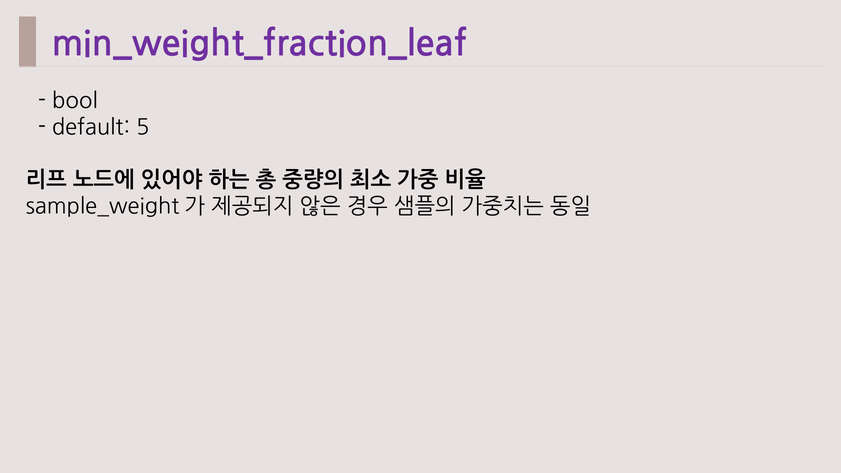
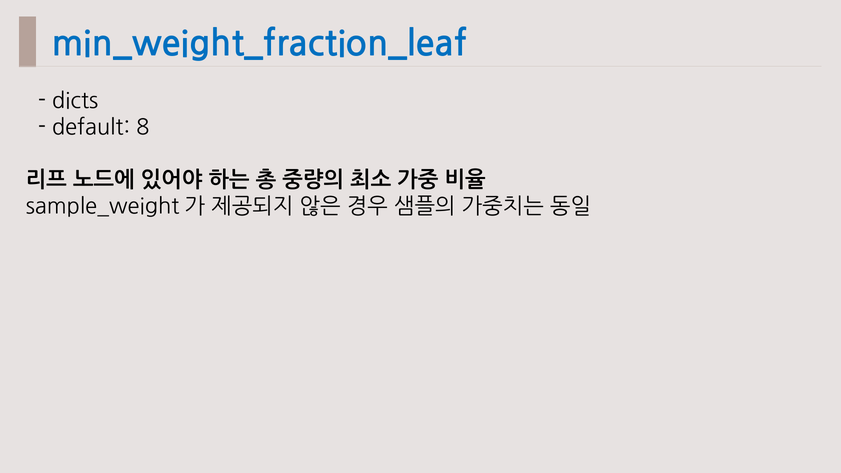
min_weight_fraction_leaf colour: purple -> blue (259, 44)
bool: bool -> dicts (75, 101)
5: 5 -> 8 (143, 127)
